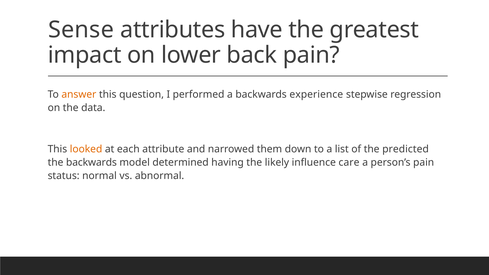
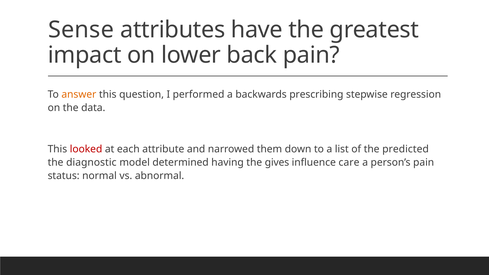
experience: experience -> prescribing (316, 94)
looked colour: orange -> red (86, 149)
the backwards: backwards -> diagnostic (91, 162)
likely: likely -> gives (277, 162)
